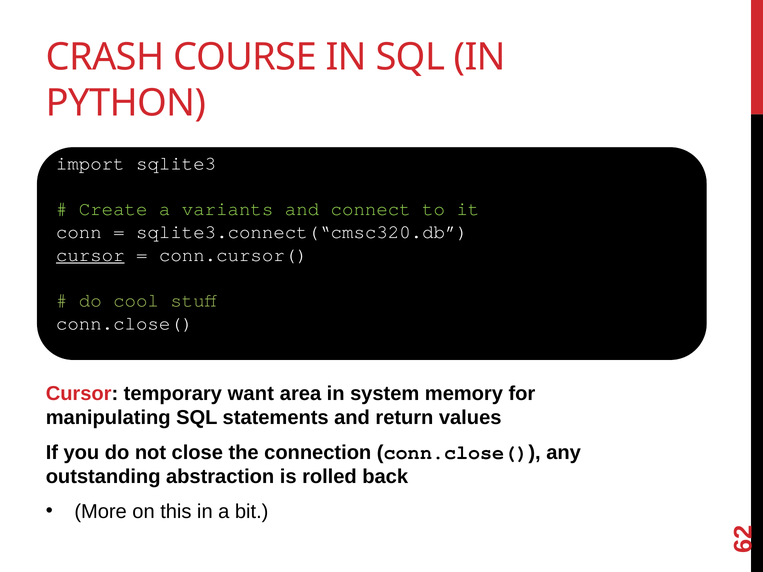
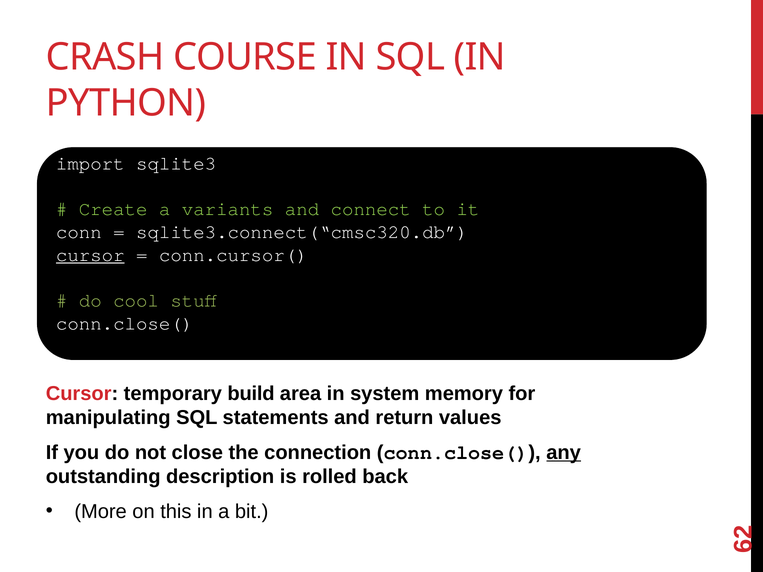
want: want -> build (251, 394)
any underline: none -> present (564, 453)
abstraction: abstraction -> description (220, 477)
